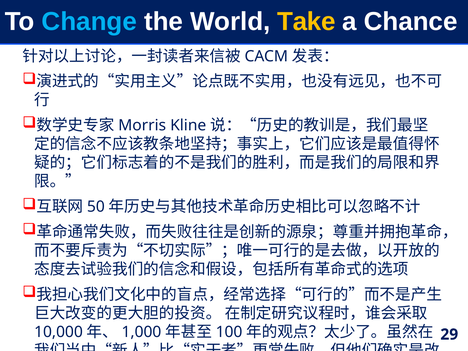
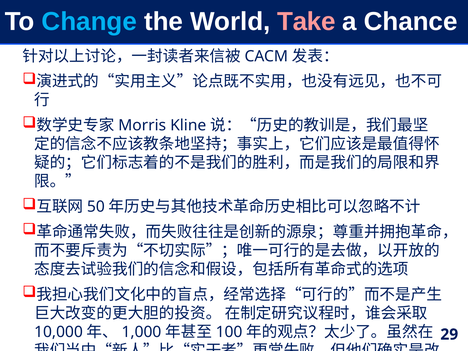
Take colour: yellow -> pink (306, 22)
